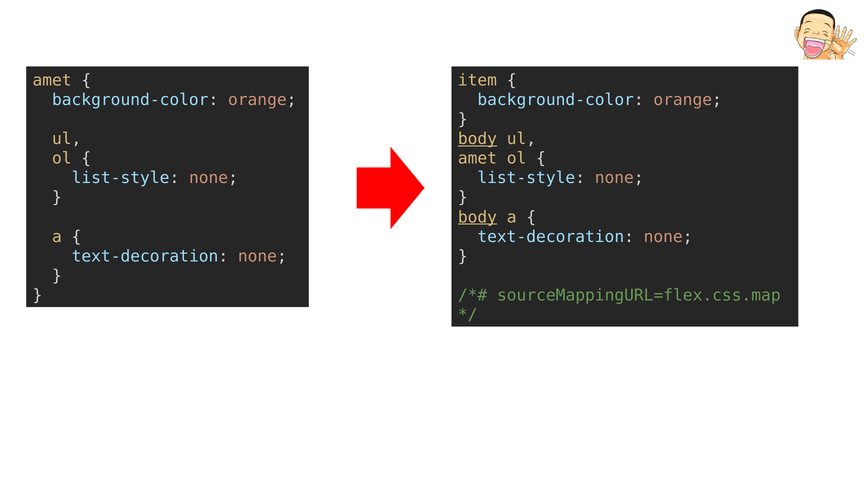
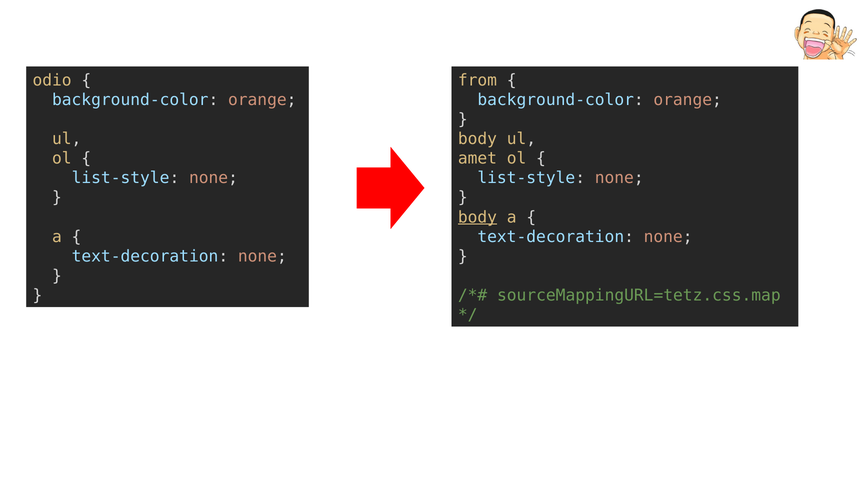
amet: amet -> odio (52, 80)
item: item -> from (477, 80)
body underline: present -> none (477, 139)
sourceMappingURL=flex.css.map: sourceMappingURL=flex.css.map -> sourceMappingURL=tetz.css.map (639, 295)
